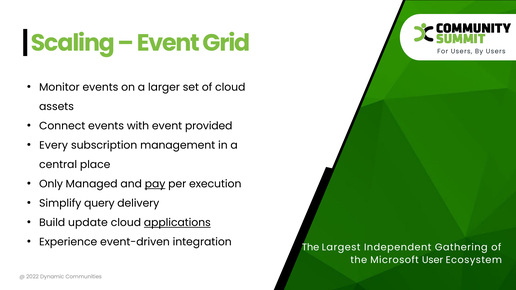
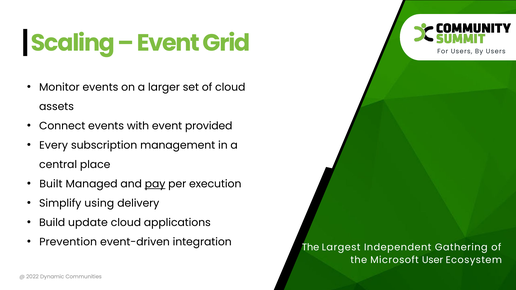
Only: Only -> Built (51, 184)
query: query -> using (99, 204)
applications underline: present -> none (177, 223)
Experience: Experience -> Prevention (68, 242)
